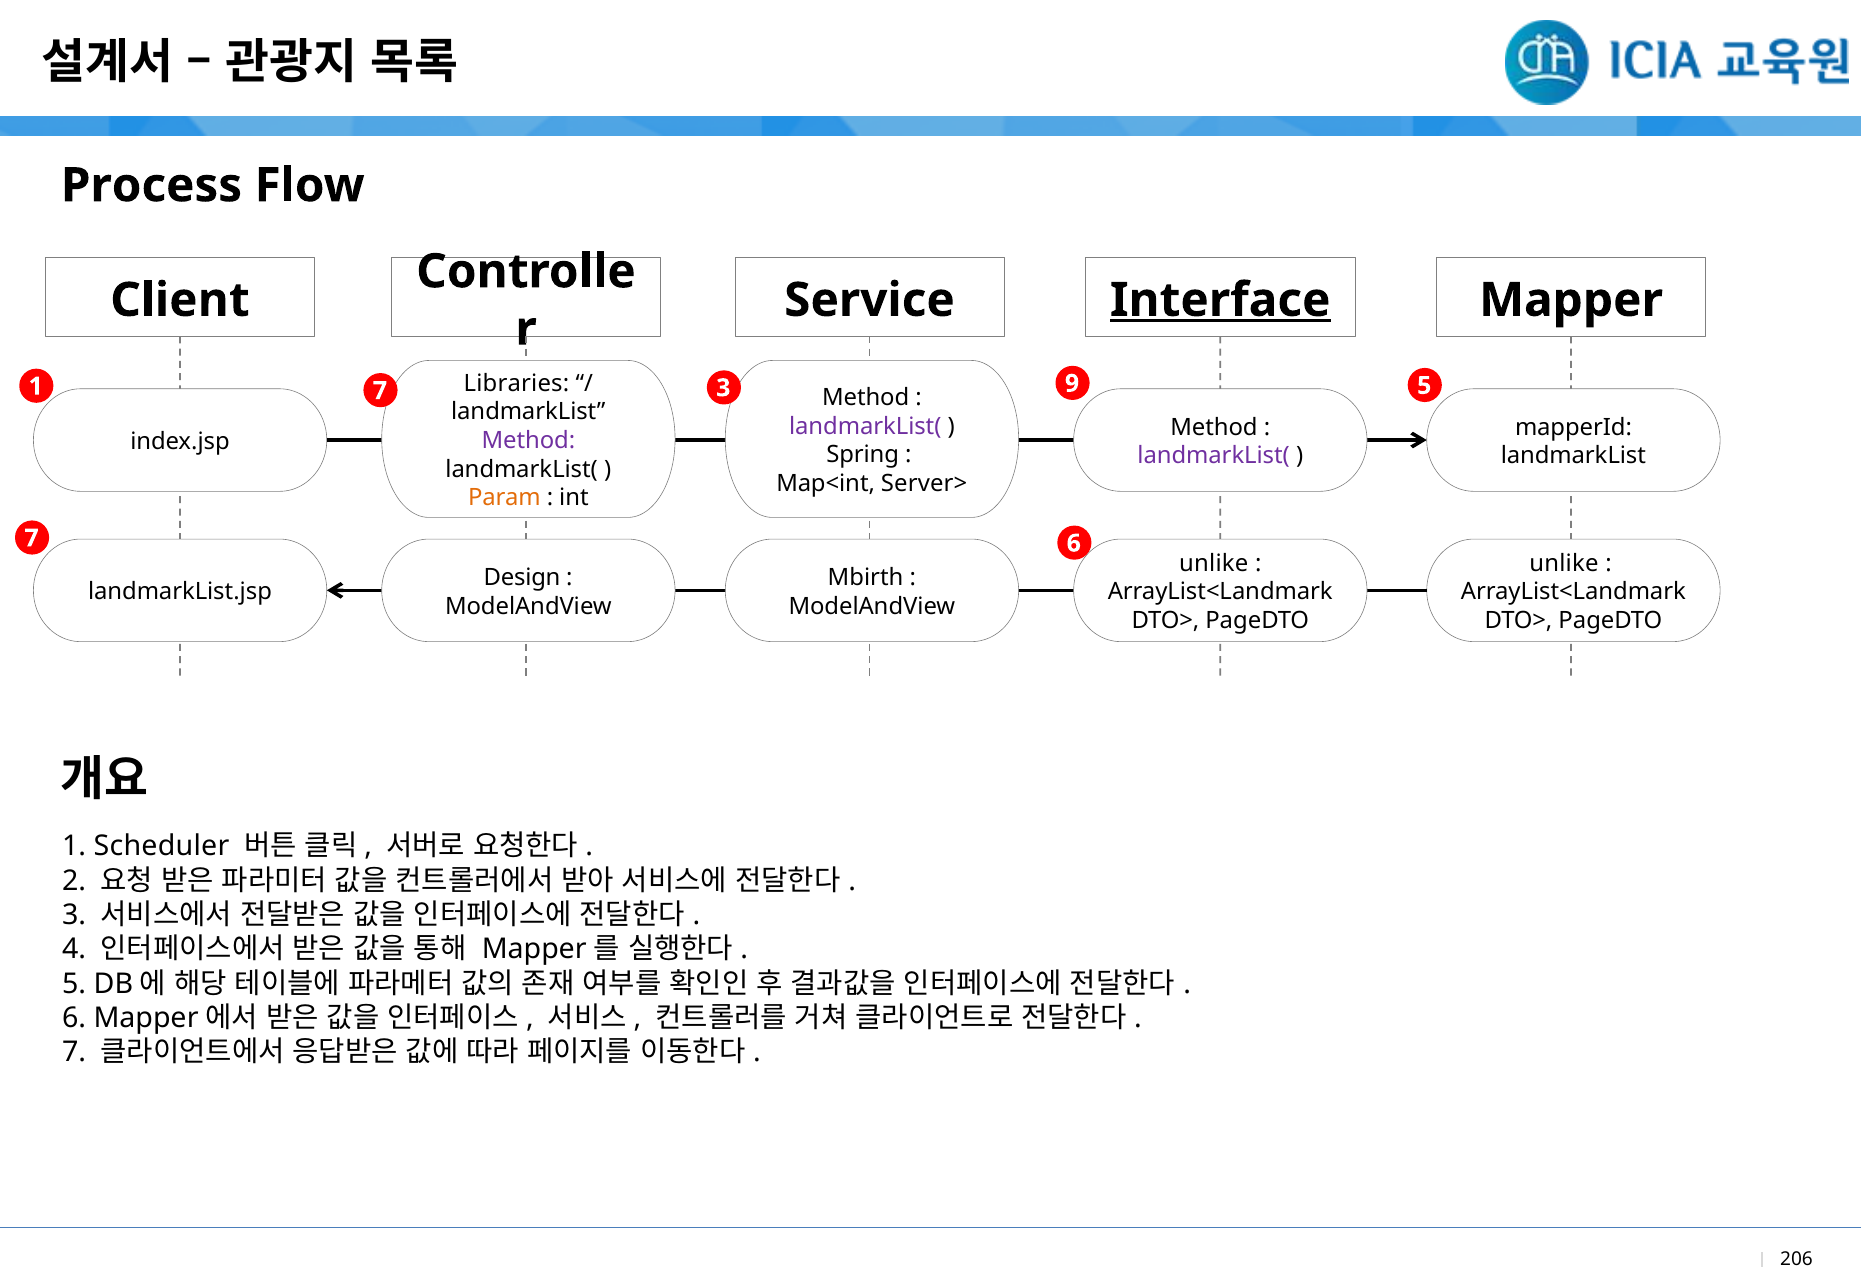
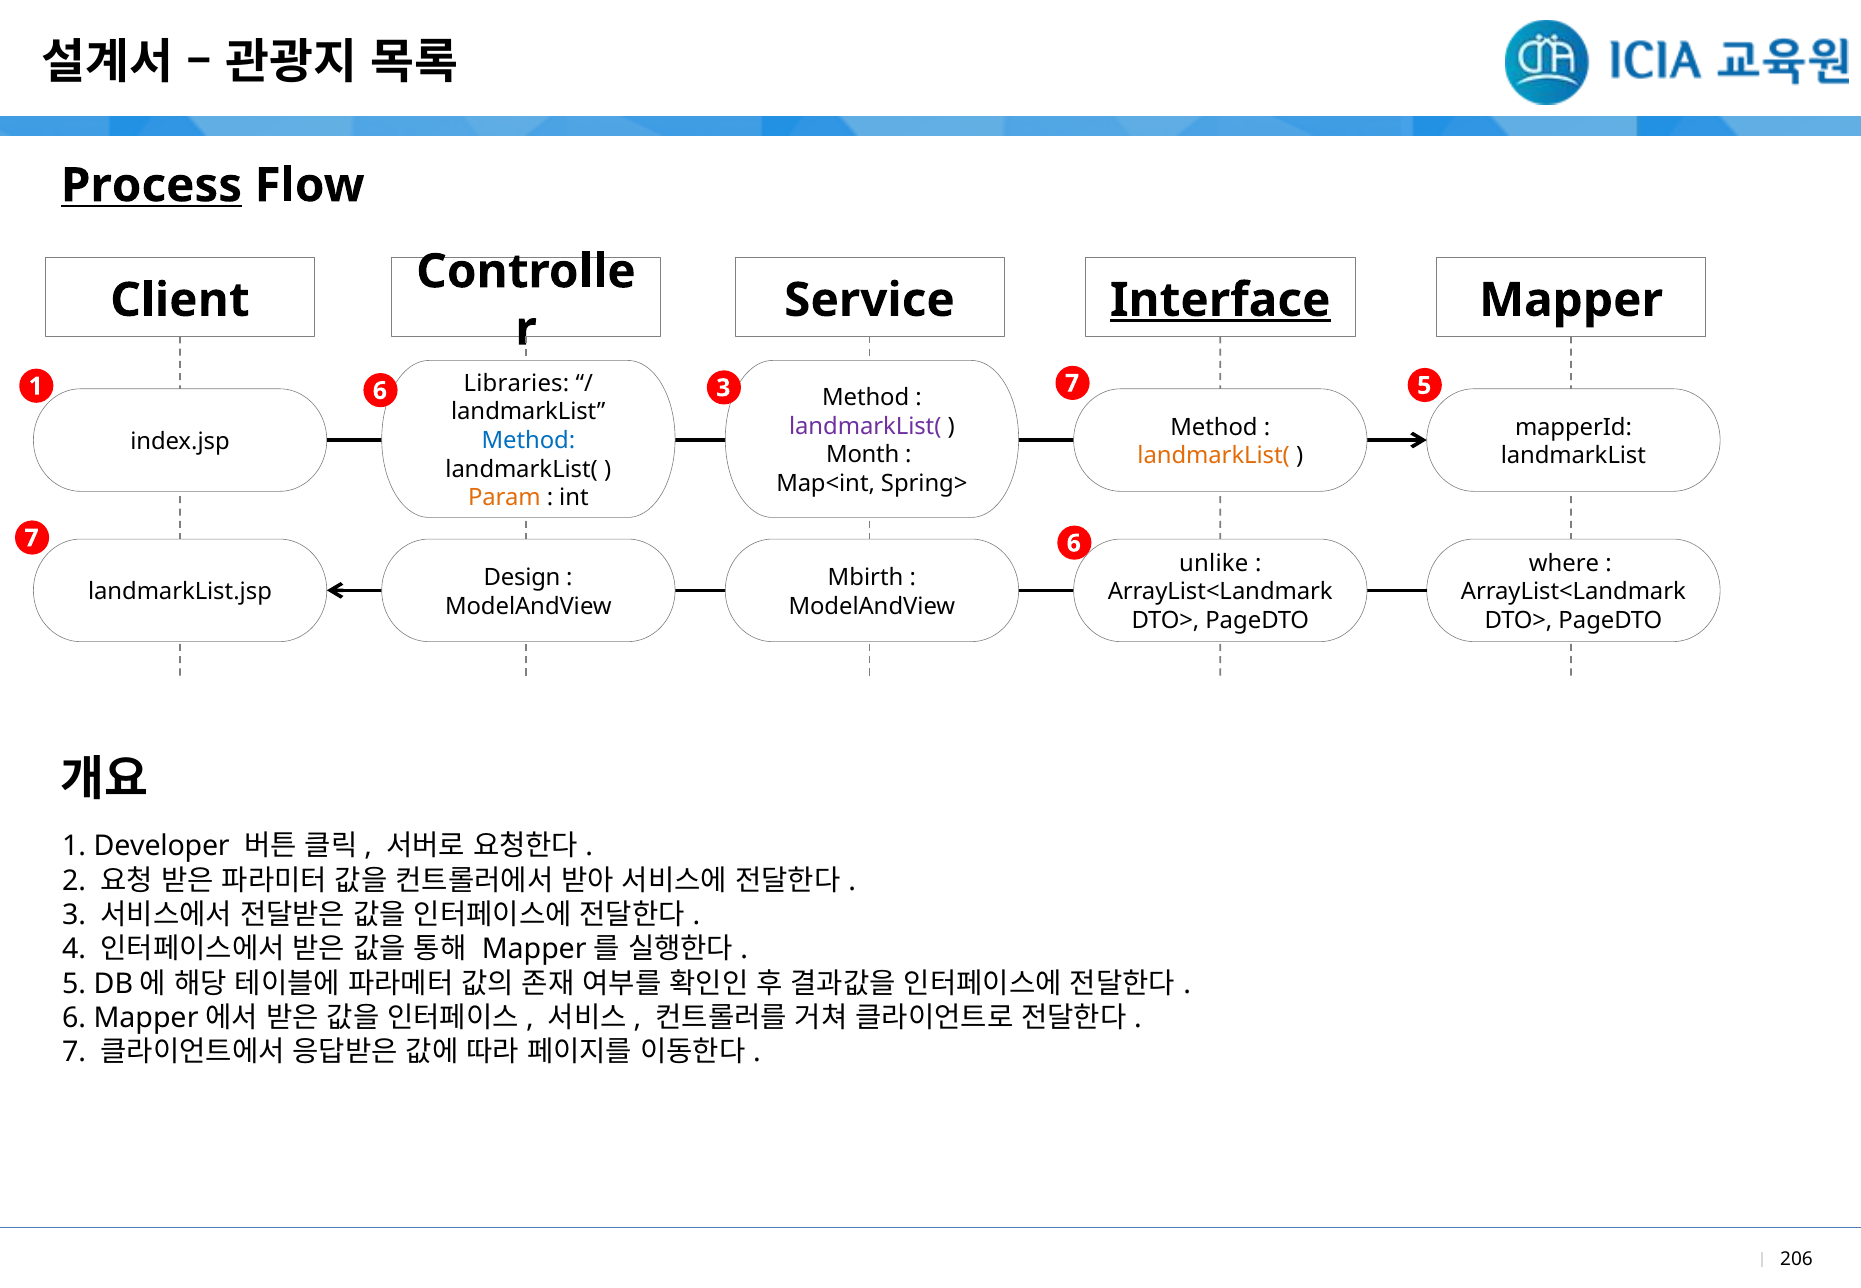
Process underline: none -> present (152, 186)
1 7: 7 -> 6 (380, 391)
3 9: 9 -> 7 (1072, 384)
Method colour: purple -> blue (528, 441)
Spring: Spring -> Month (863, 455)
landmarkList( colour: purple -> orange (1214, 456)
Server>: Server> -> Spring> (924, 484)
unlike: unlike -> where (1564, 563)
Scheduler: Scheduler -> Developer (162, 847)
